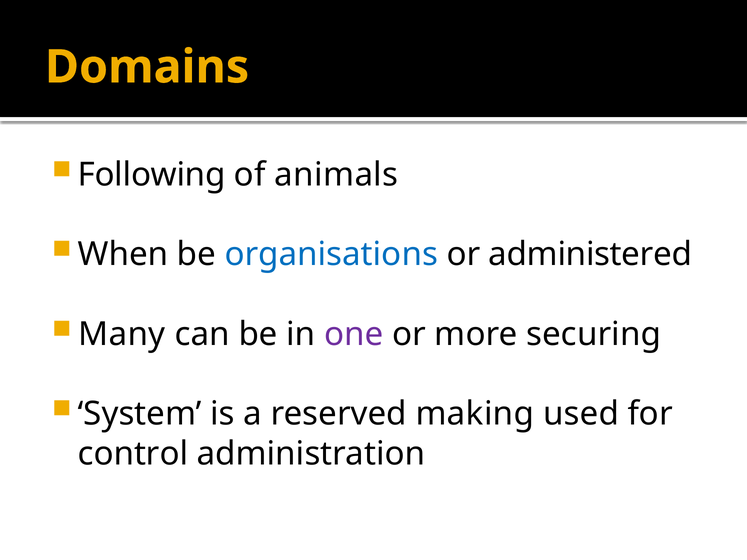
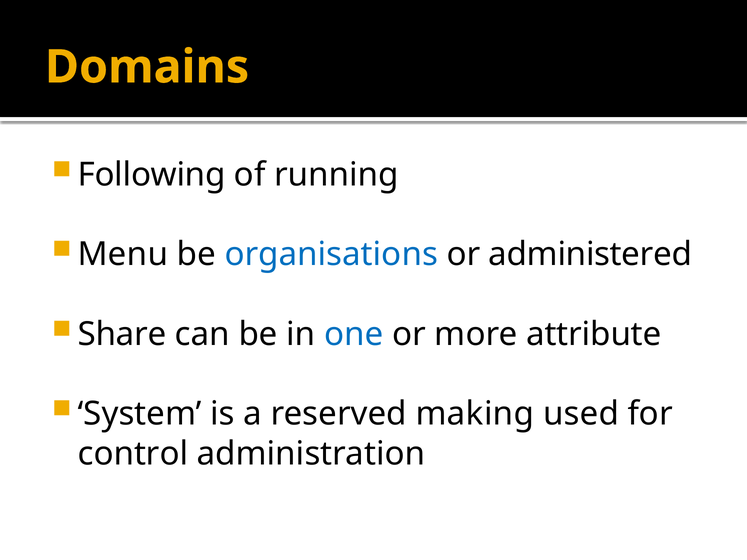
animals: animals -> running (337, 175)
When: When -> Menu (123, 255)
Many: Many -> Share (122, 334)
one colour: purple -> blue (354, 334)
securing: securing -> attribute (594, 334)
